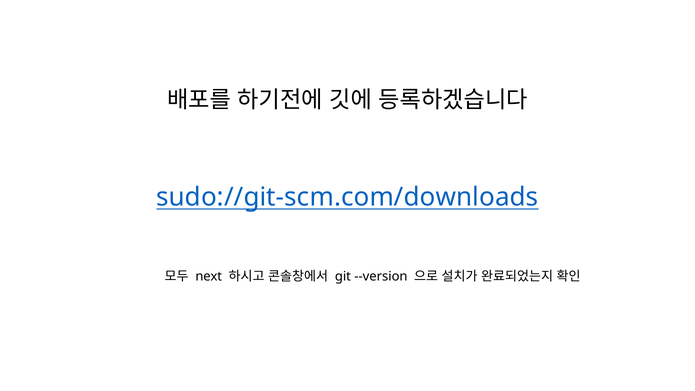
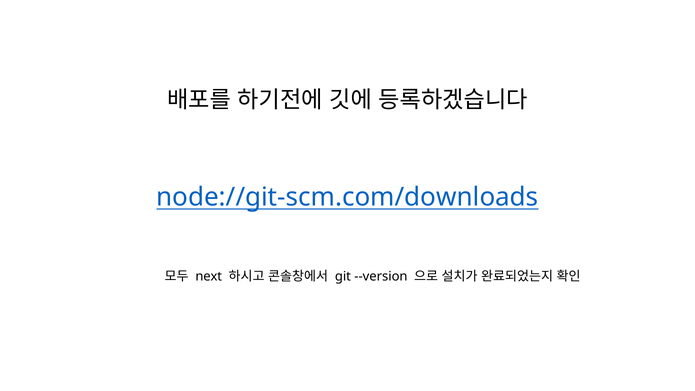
sudo://git-scm.com/downloads: sudo://git-scm.com/downloads -> node://git-scm.com/downloads (347, 197)
